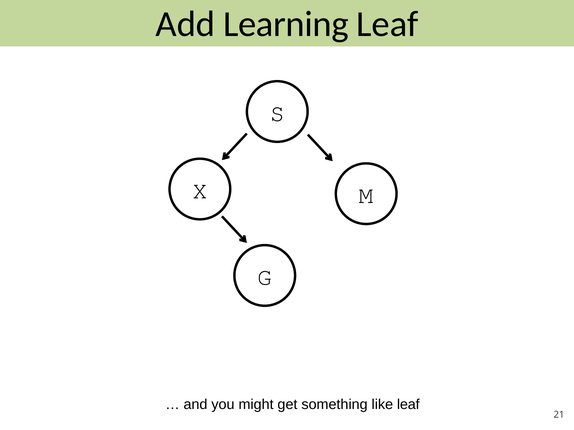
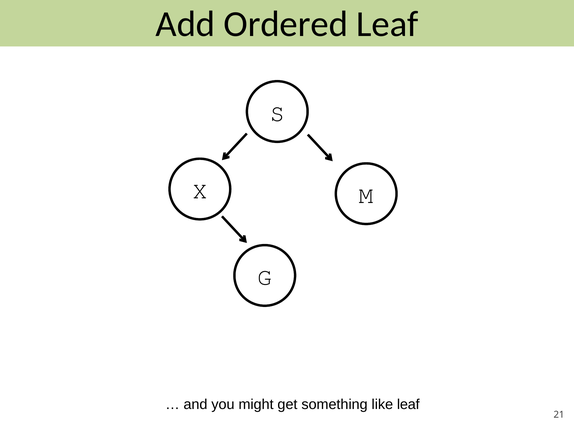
Learning: Learning -> Ordered (286, 24)
